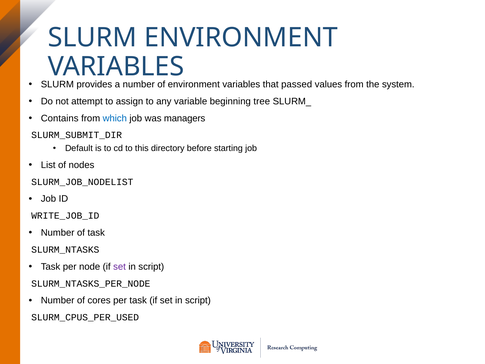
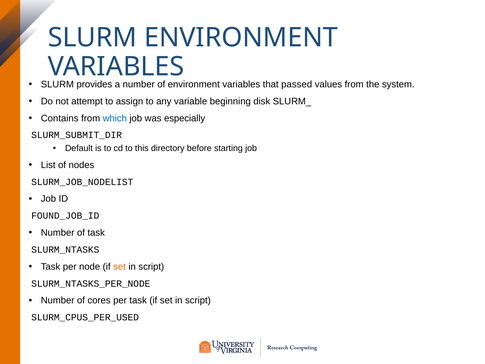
tree: tree -> disk (262, 101)
managers: managers -> especially (185, 118)
WRITE_JOB_ID: WRITE_JOB_ID -> FOUND_JOB_ID (65, 216)
set colour: purple -> orange (120, 266)
